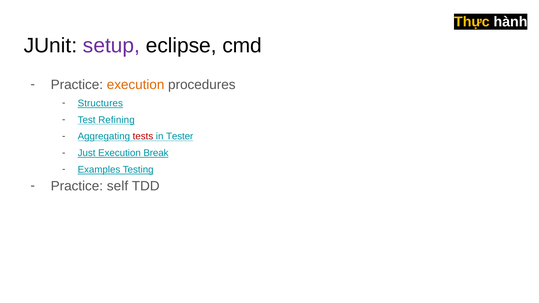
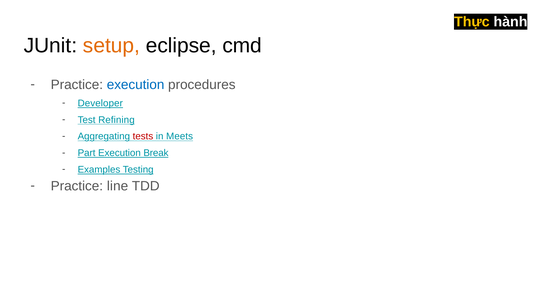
setup colour: purple -> orange (111, 46)
execution colour: orange -> blue (136, 85)
Structures: Structures -> Developer (100, 103)
Tester: Tester -> Meets (180, 137)
Just: Just -> Part (87, 153)
self: self -> line (118, 186)
